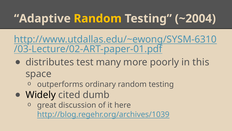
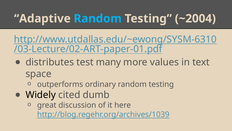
Random colour: yellow -> light blue (98, 19)
poorly: poorly -> values (164, 62)
this: this -> text (201, 62)
